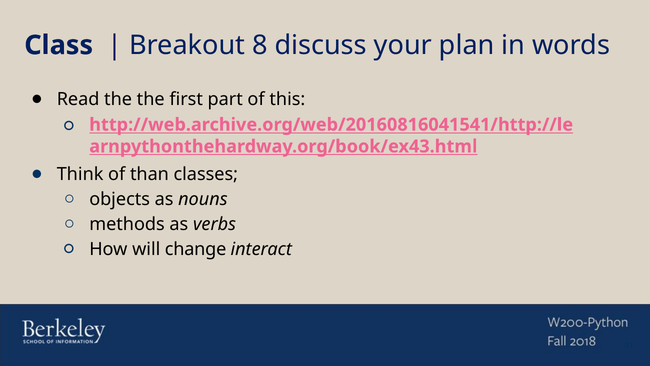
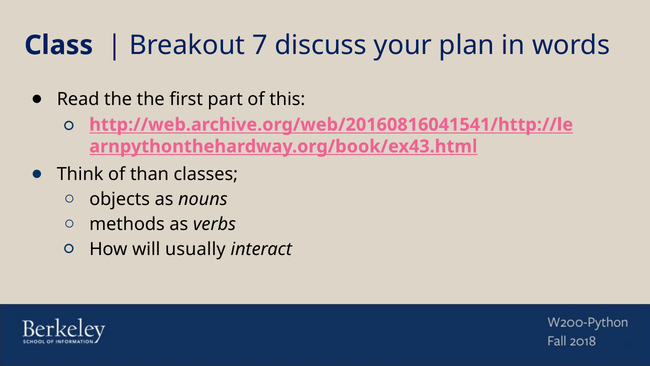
8: 8 -> 7 (260, 45)
change: change -> usually (195, 249)
